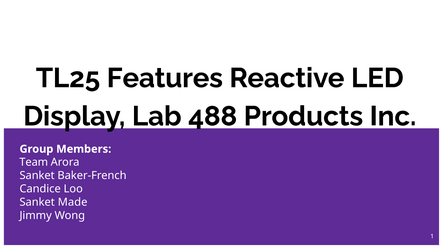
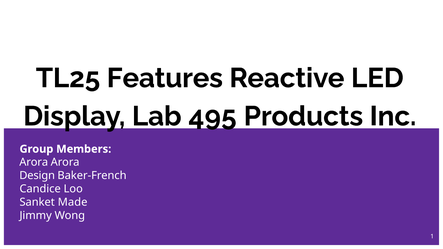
488: 488 -> 495 (213, 116)
Team: Team -> Arora (34, 162)
Sanket: Sanket -> Design (37, 176)
